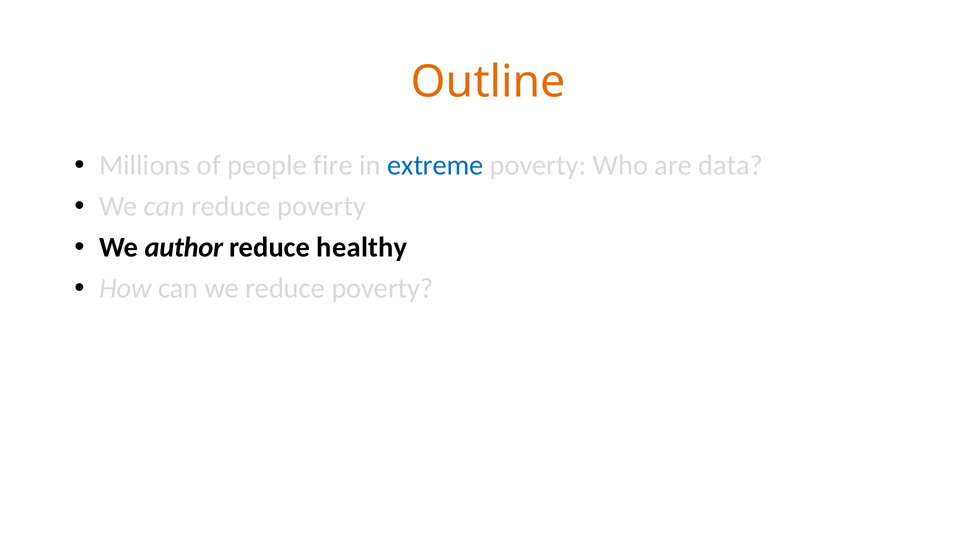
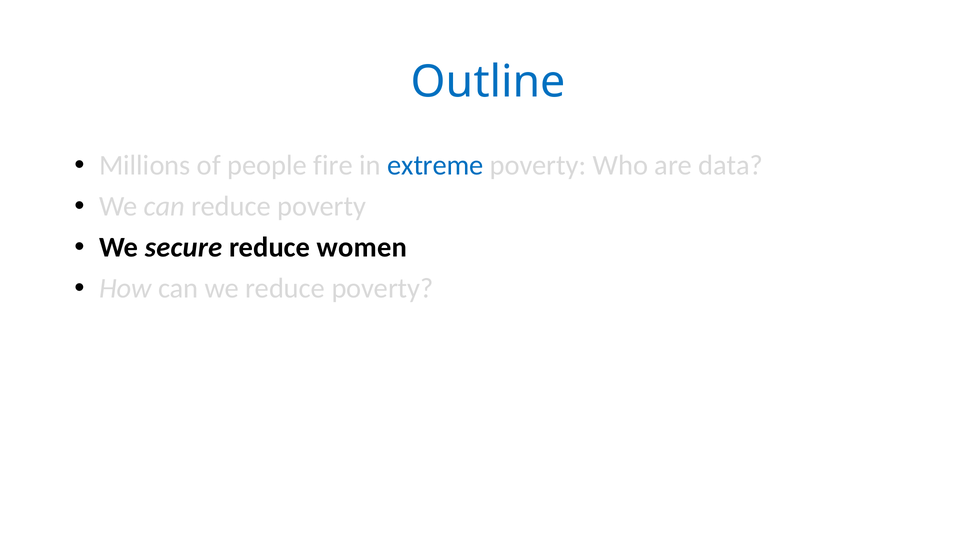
Outline colour: orange -> blue (488, 82)
author: author -> secure (184, 247)
healthy: healthy -> women (362, 247)
